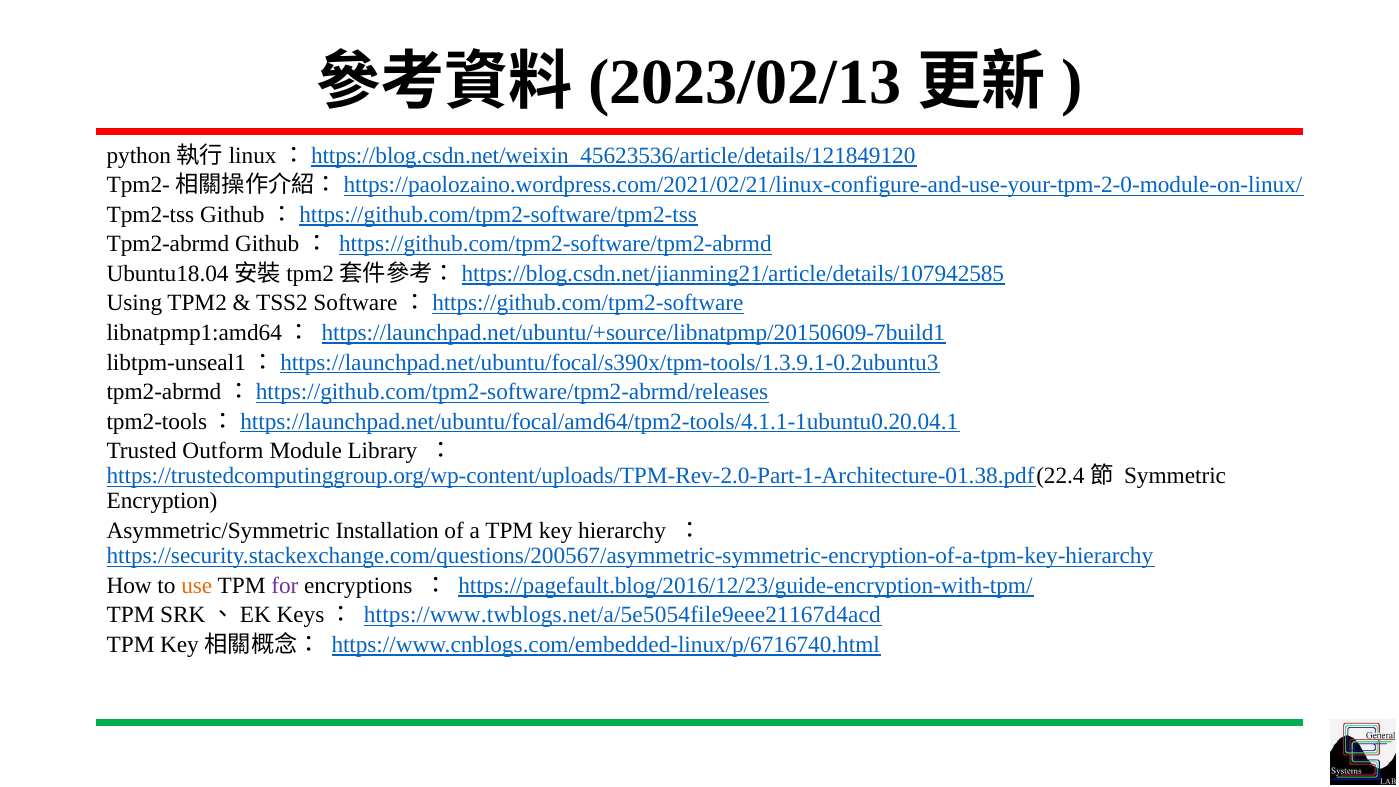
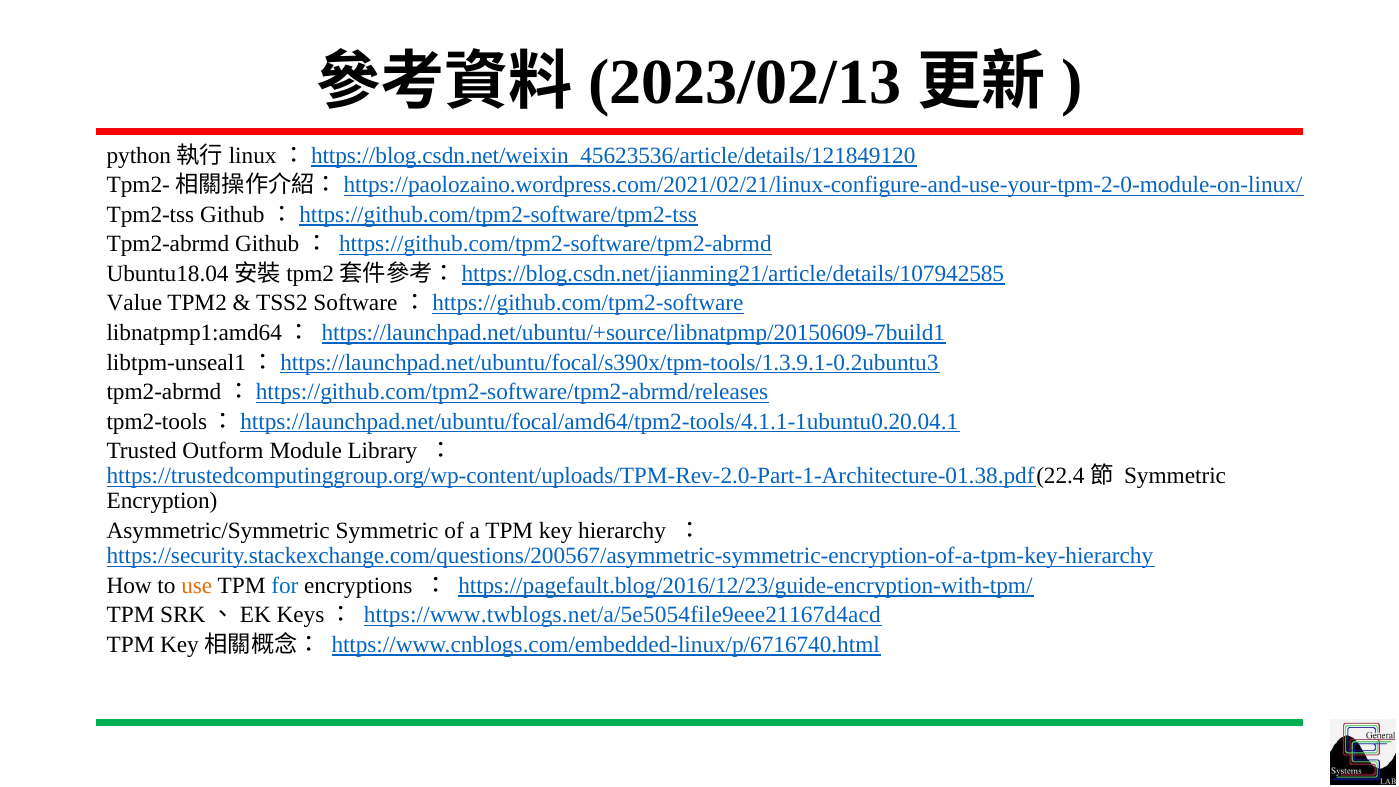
Using: Using -> Value (134, 303)
Asymmetric/Symmetric Installation: Installation -> Symmetric (387, 531)
for colour: purple -> blue (285, 585)
